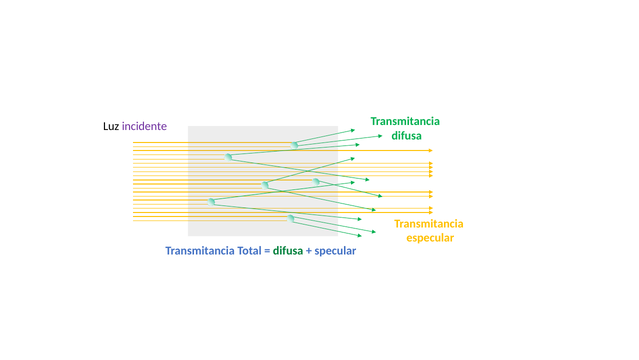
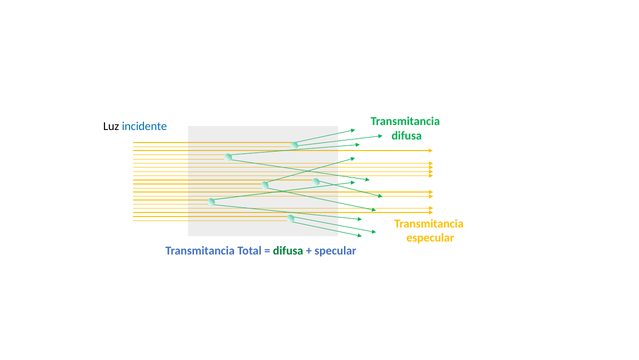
incidente colour: purple -> blue (144, 126)
